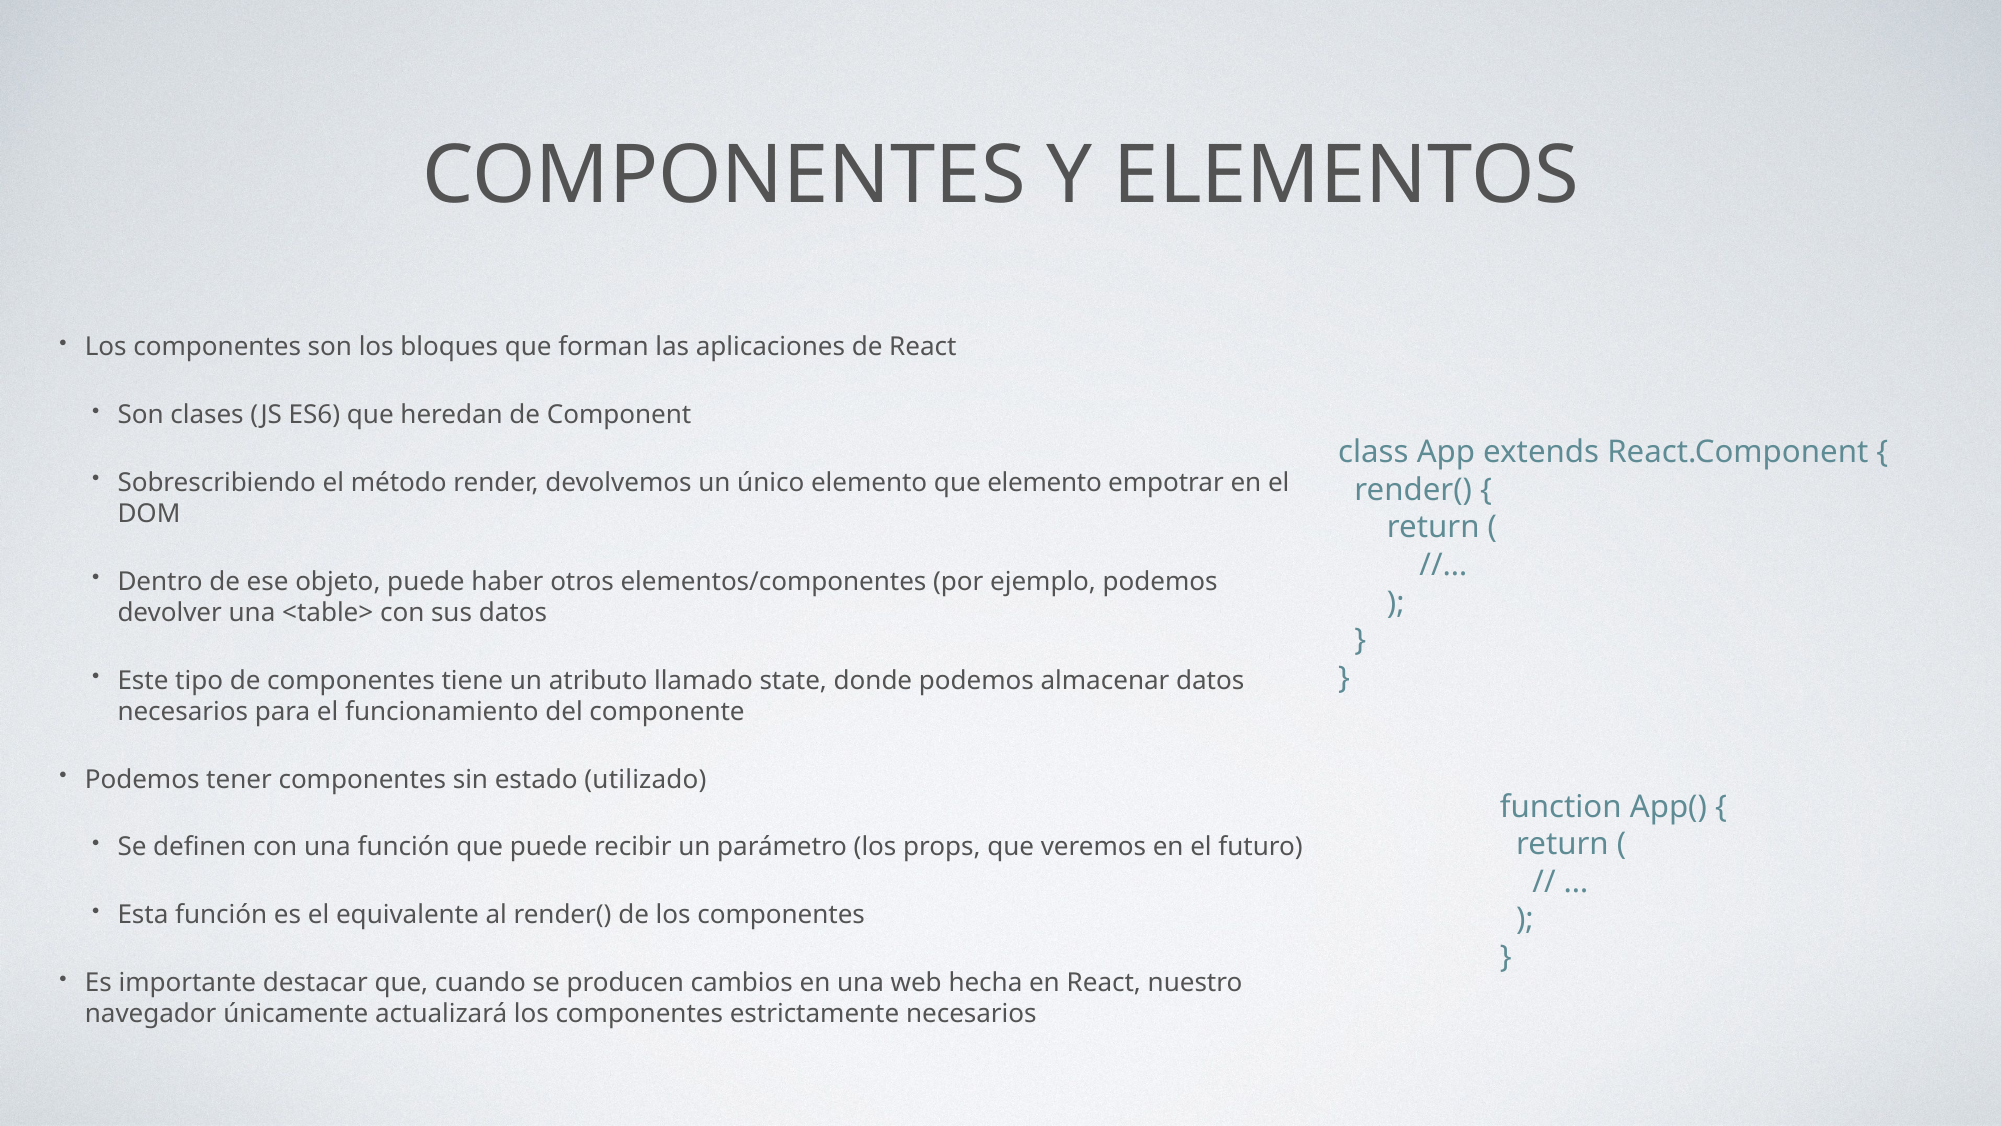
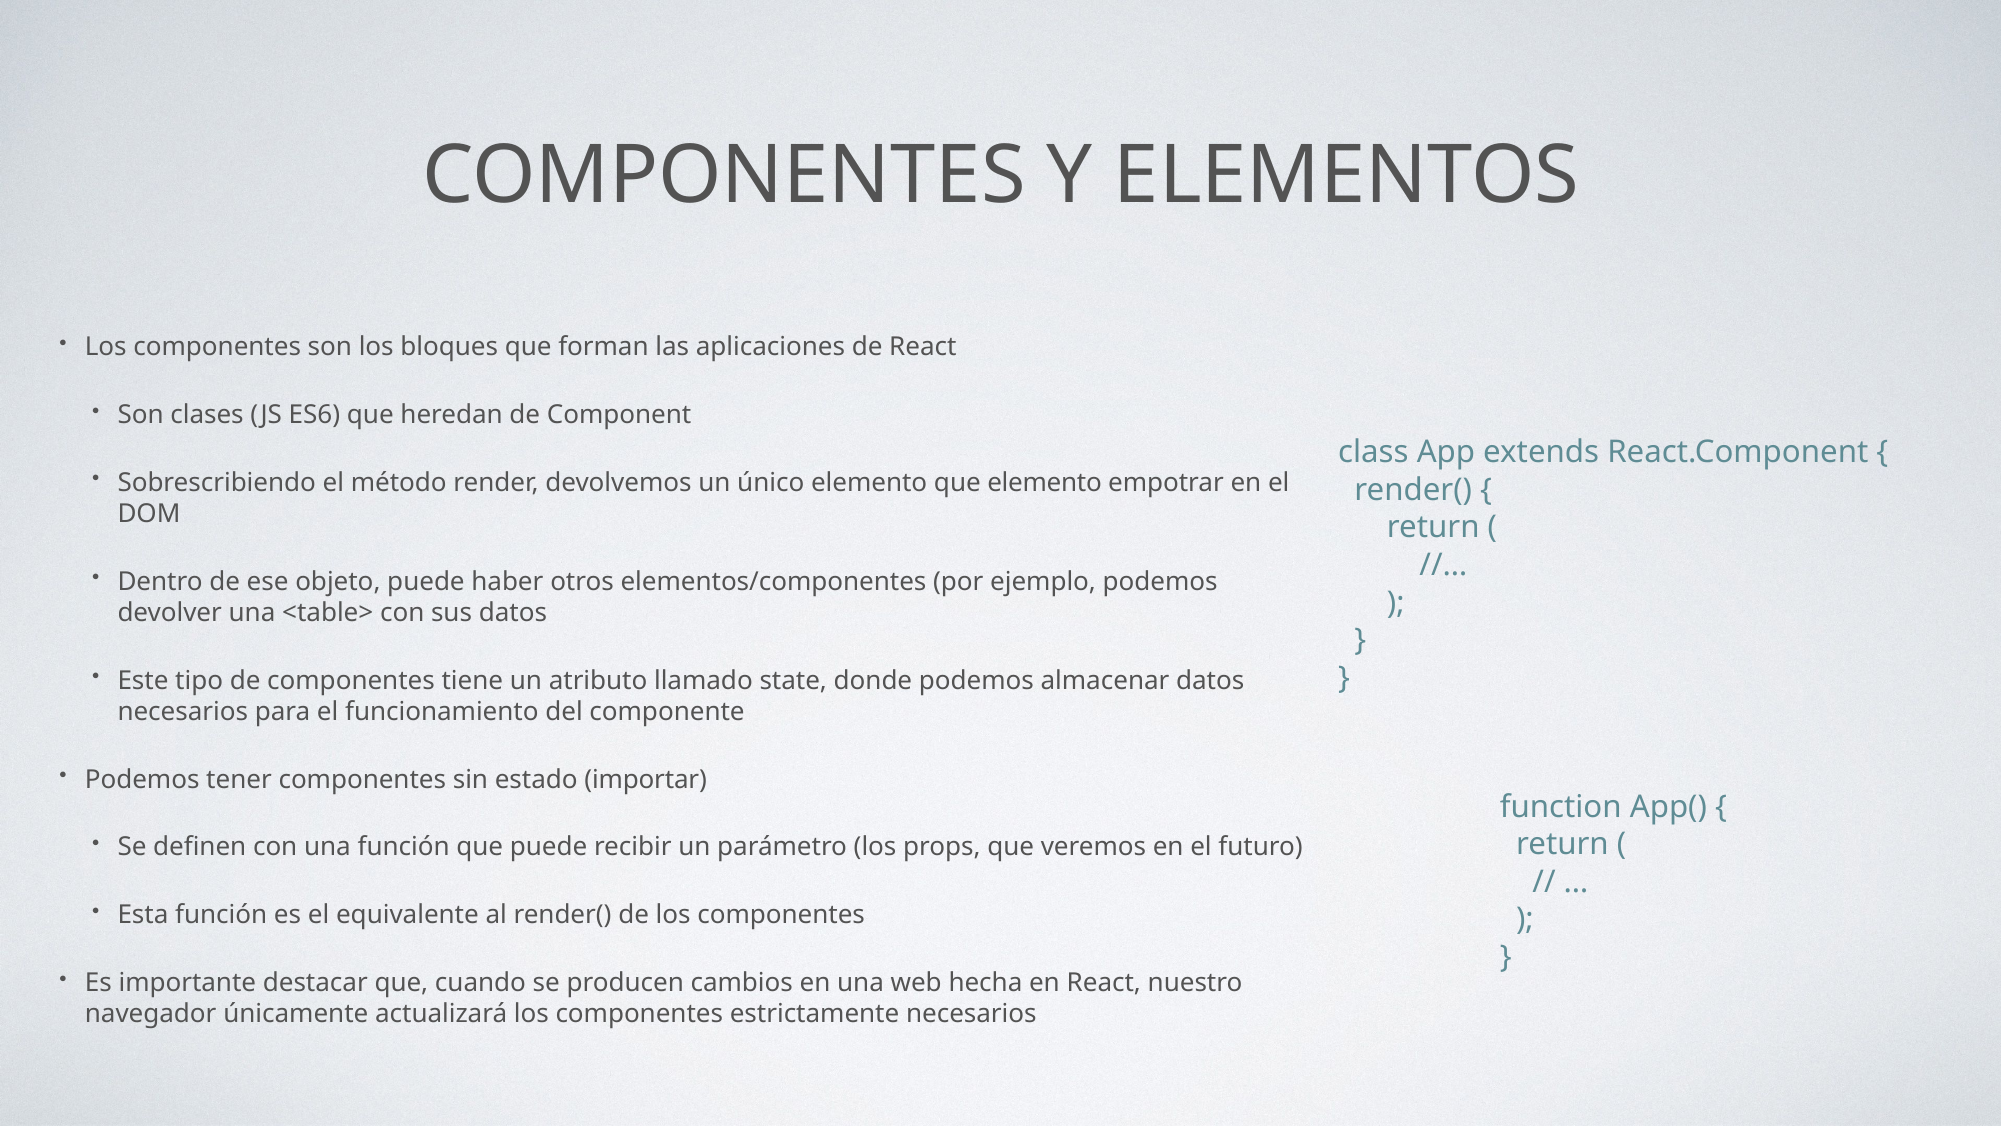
utilizado: utilizado -> importar (646, 779)
